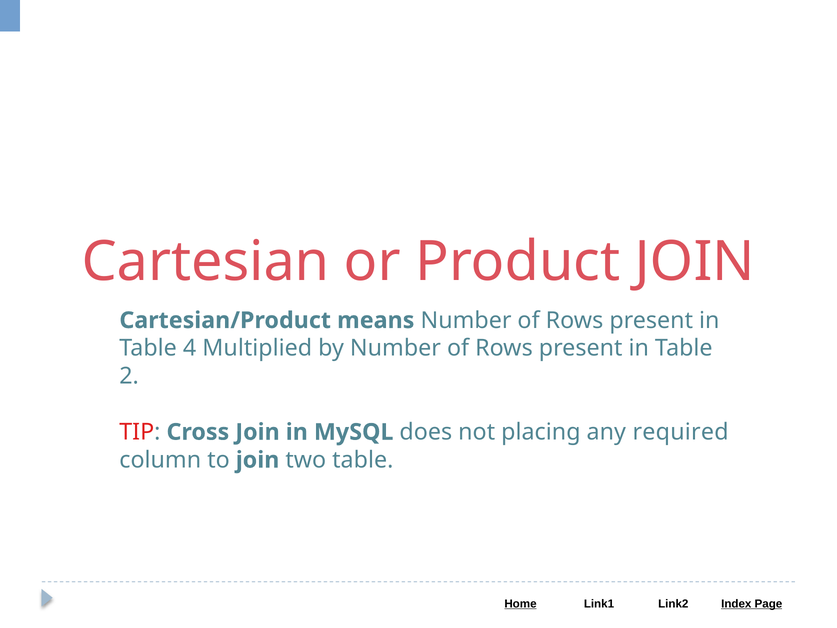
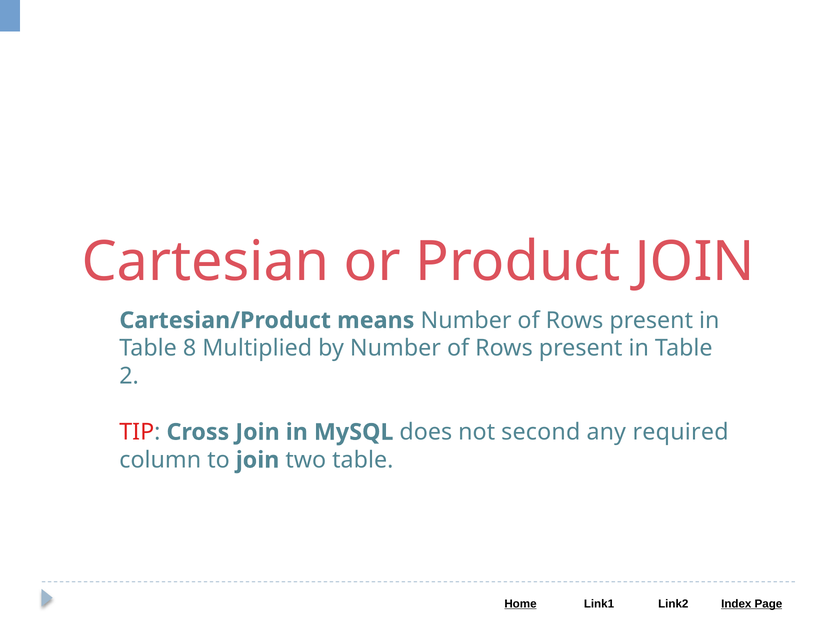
4: 4 -> 8 (190, 348)
placing: placing -> second (541, 432)
